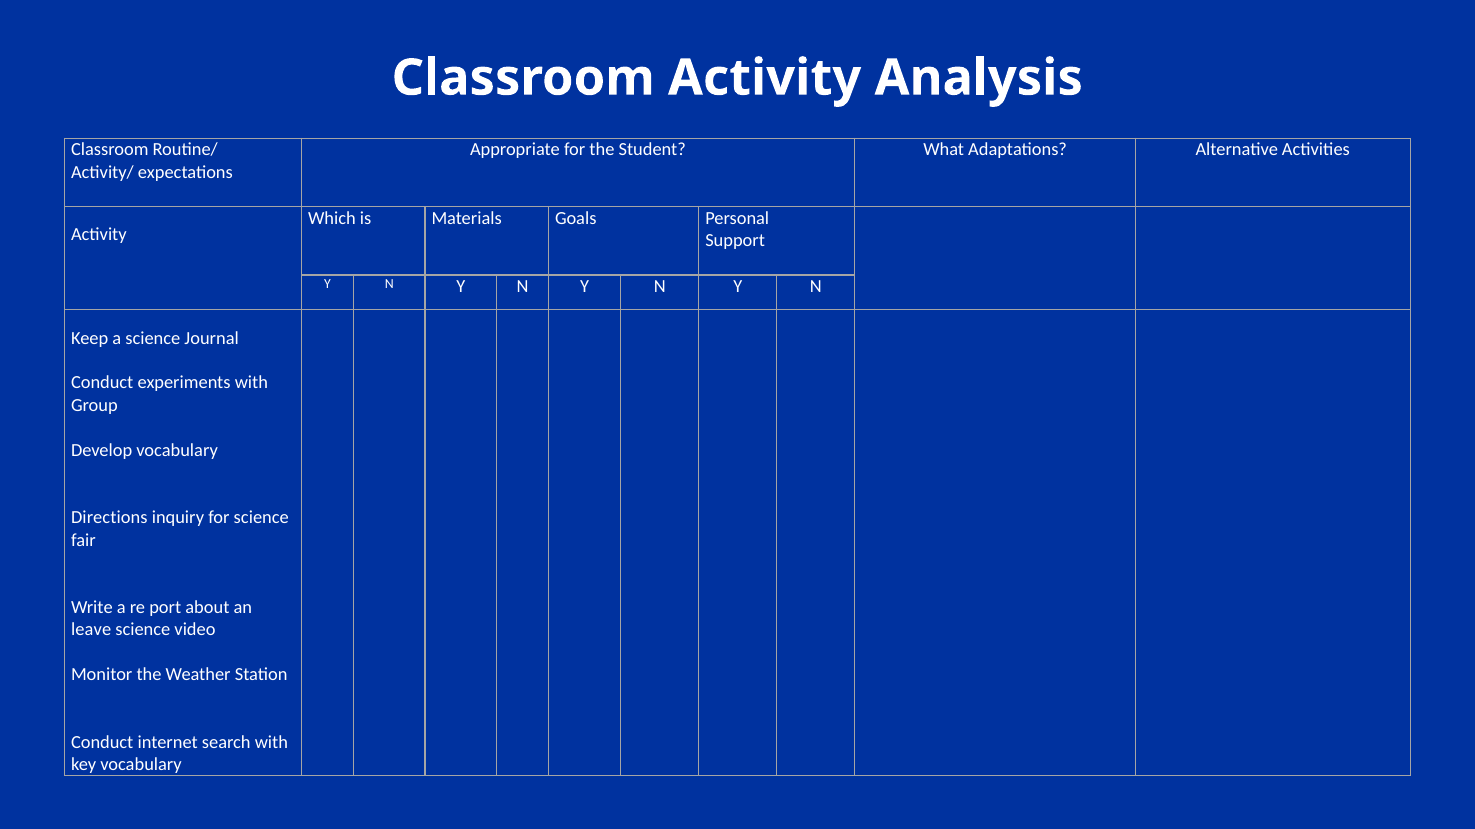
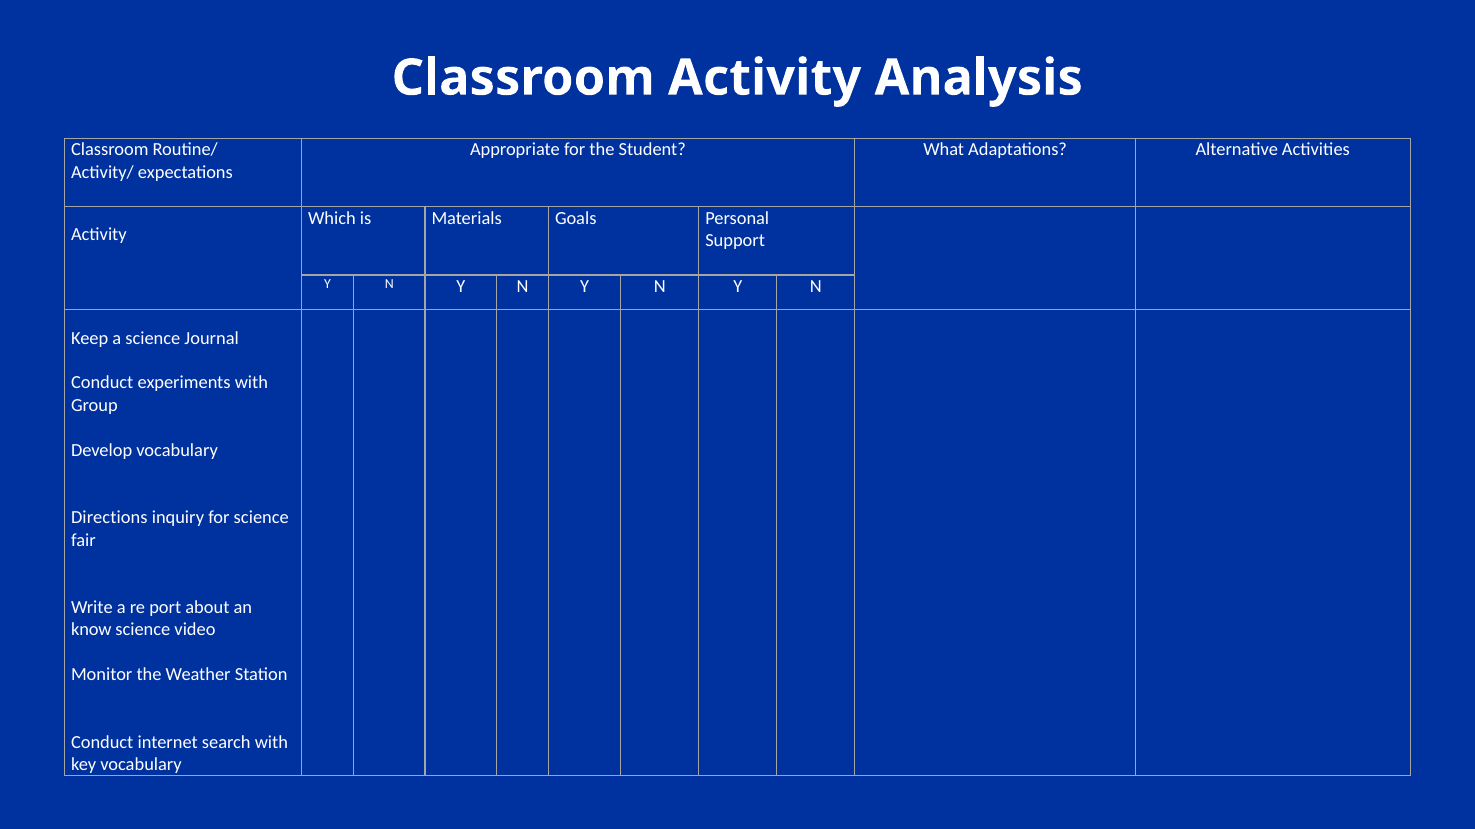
leave: leave -> know (91, 630)
